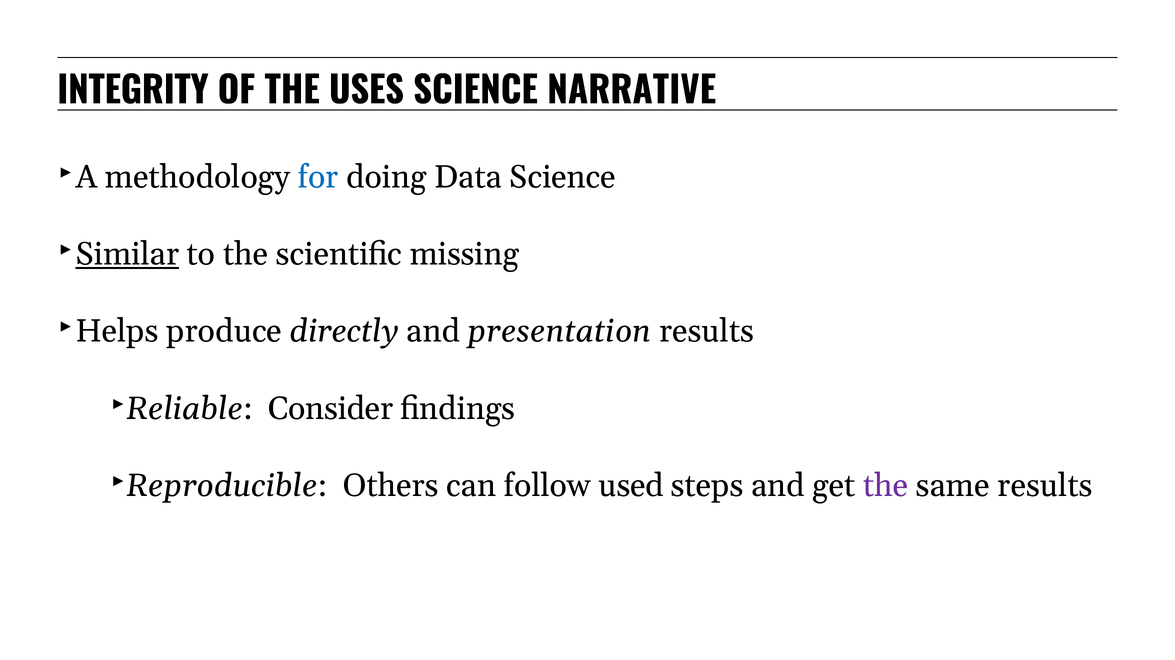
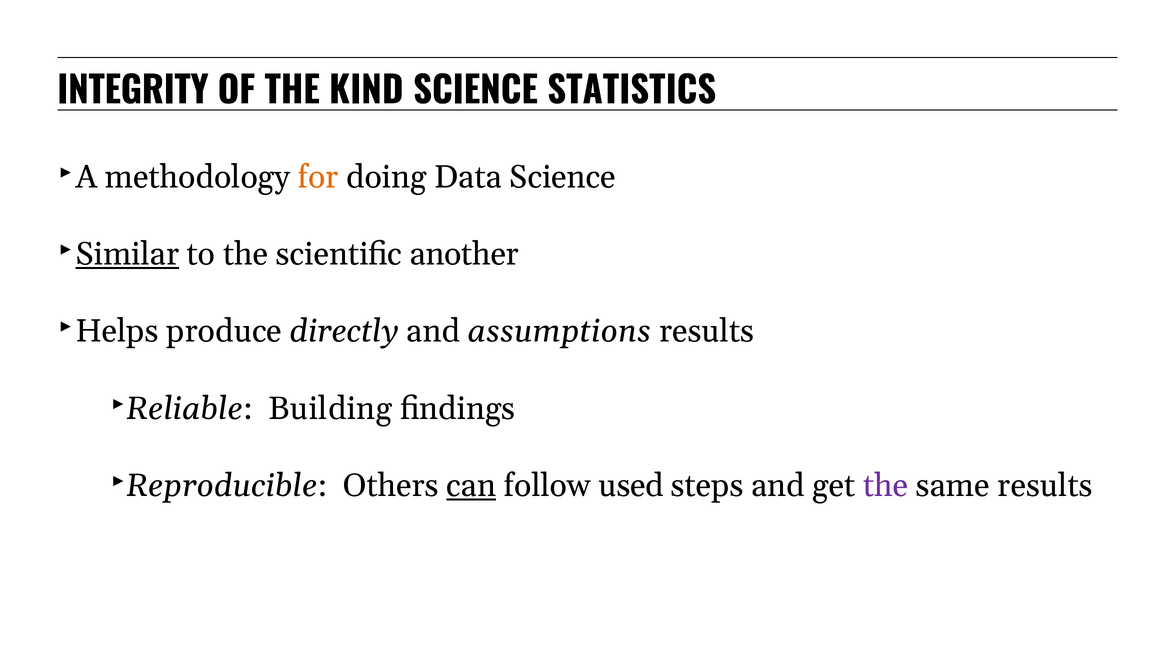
USES: USES -> KIND (366, 91)
NARRATIVE: NARRATIVE -> STATISTICS (632, 91)
for colour: blue -> orange (318, 177)
missing: missing -> another (464, 254)
presentation: presentation -> assumptions (559, 331)
Consider: Consider -> Building (330, 408)
can underline: none -> present (471, 486)
